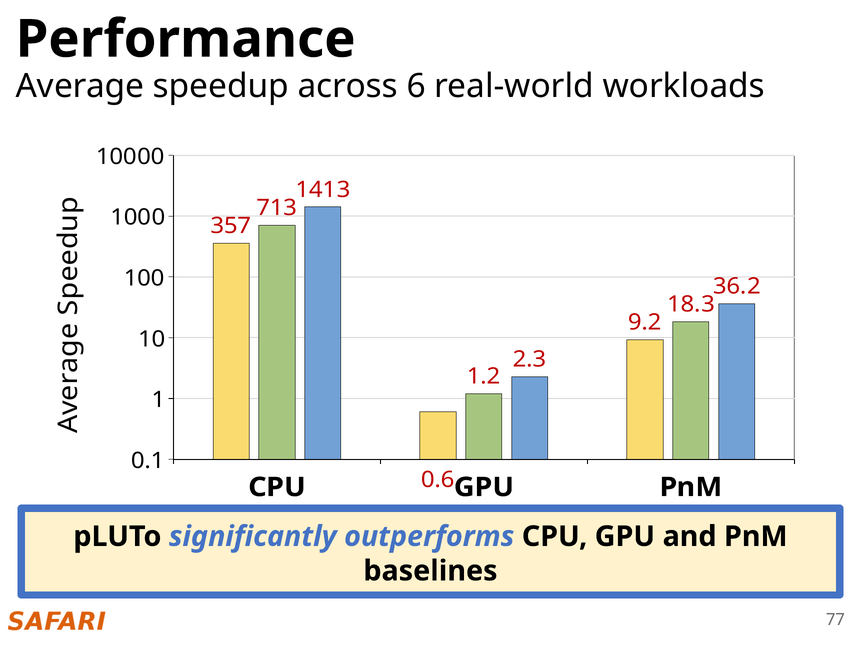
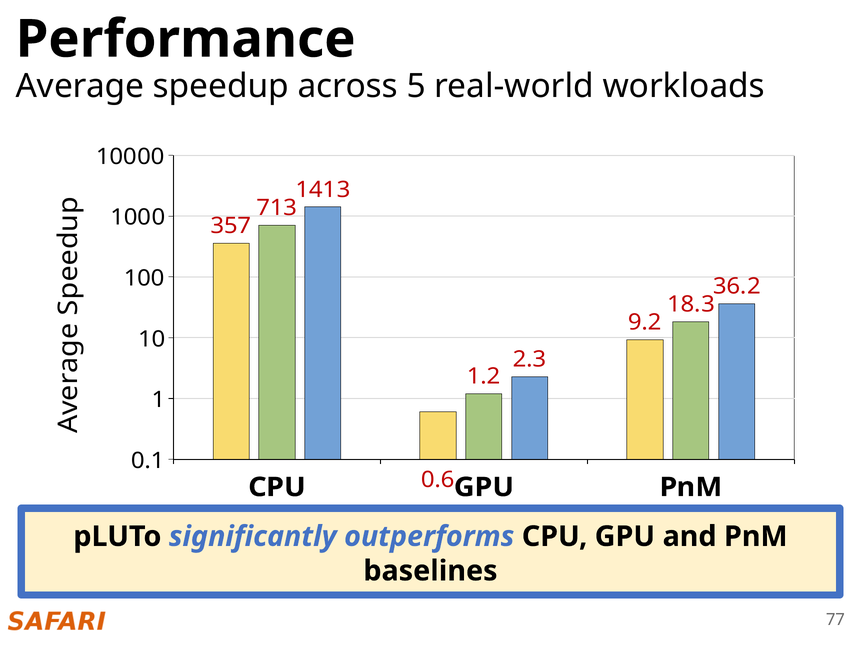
6: 6 -> 5 (416, 86)
